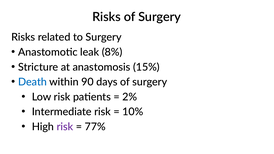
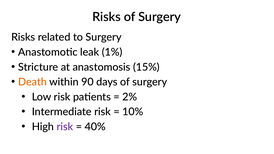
8%: 8% -> 1% (112, 52)
Death colour: blue -> orange (32, 82)
77%: 77% -> 40% (95, 127)
